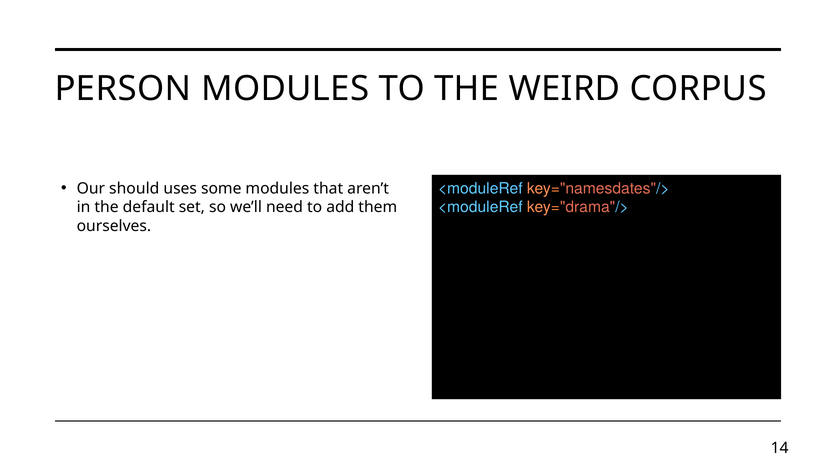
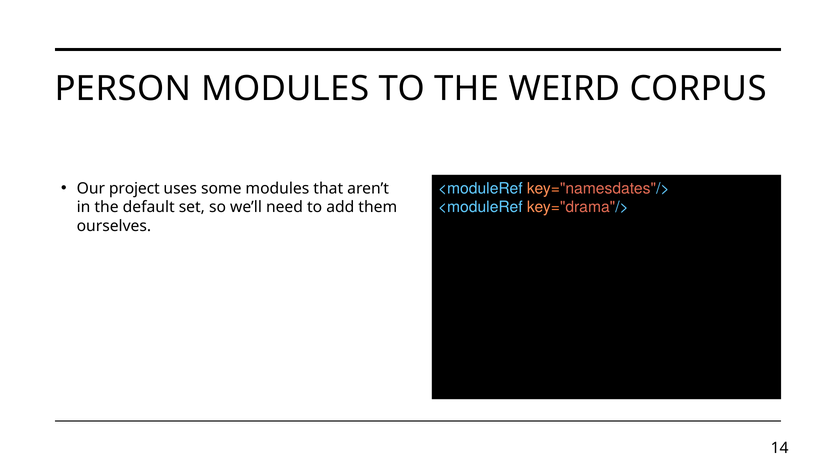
should: should -> project (134, 189)
